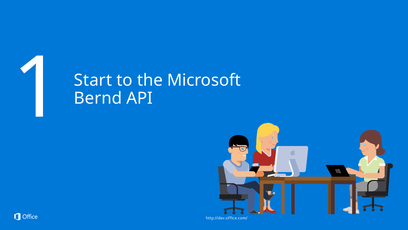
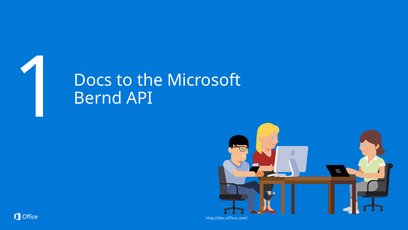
Start: Start -> Docs (93, 80)
